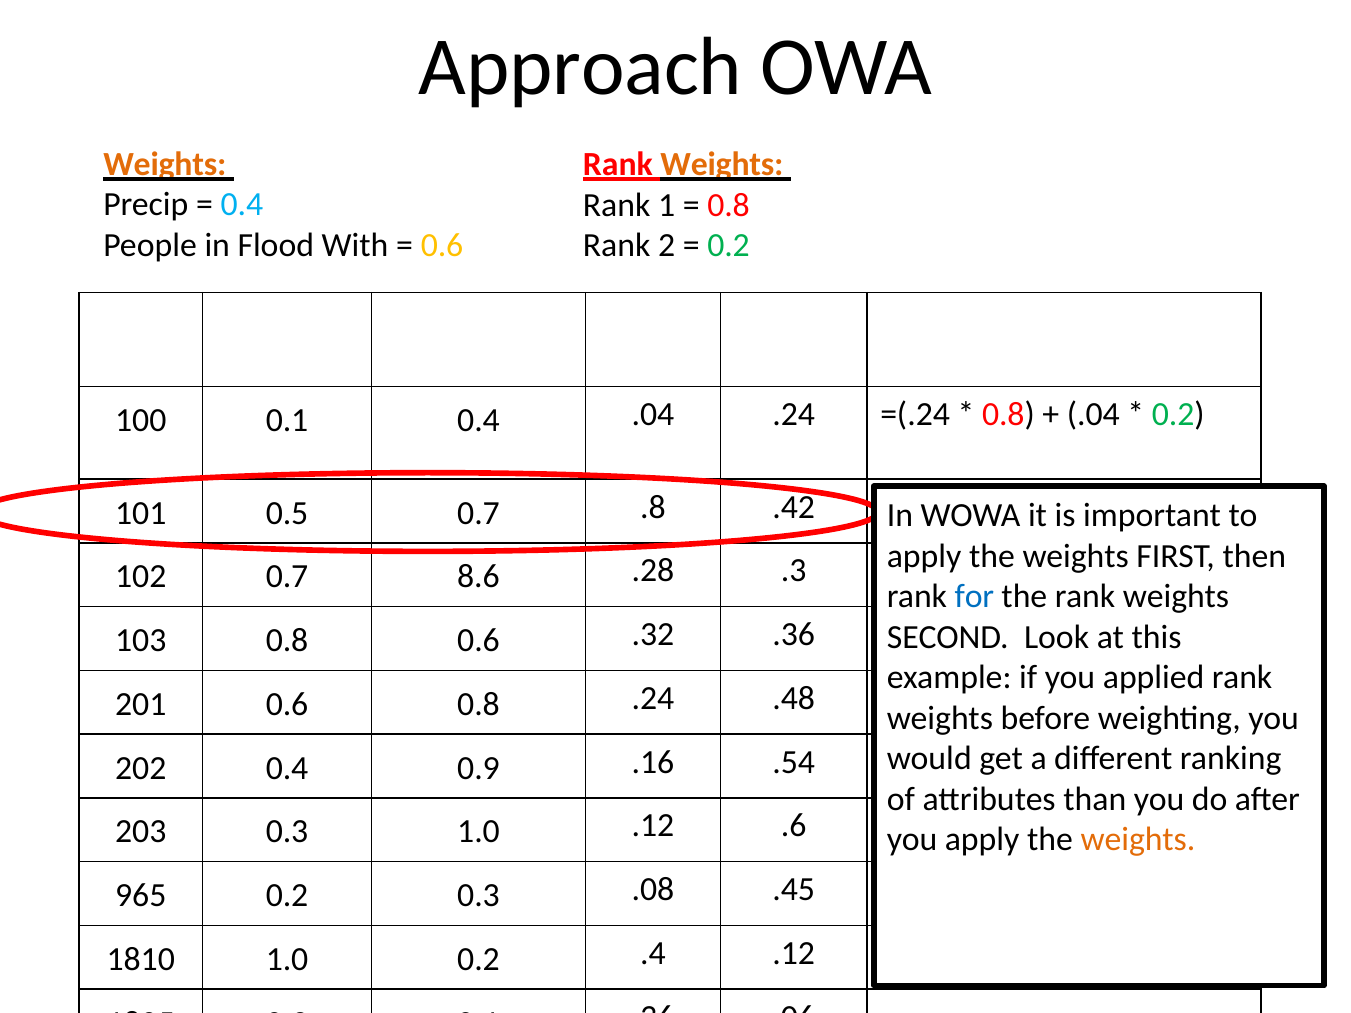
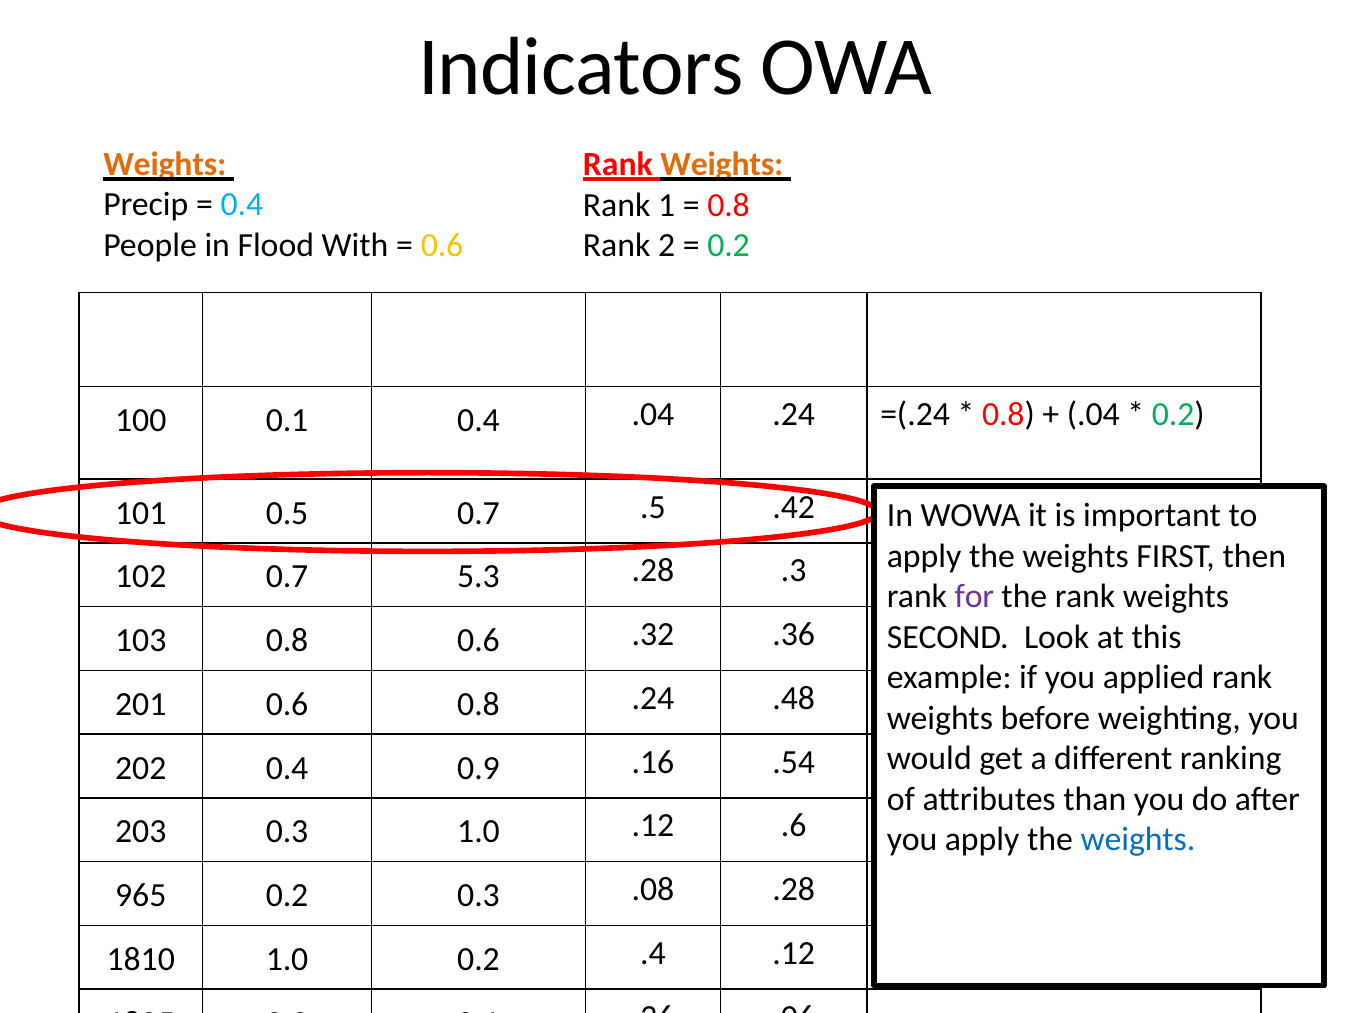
Approach: Approach -> Indicators (581, 68)
.8: .8 -> .5 (653, 507)
8.6: 8.6 -> 5.3 (478, 577)
for colour: blue -> purple (974, 597)
weights colour: orange -> blue (1138, 840)
.08 .45: .45 -> .28 (794, 890)
